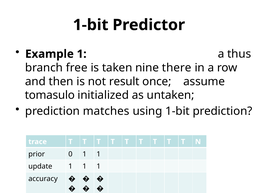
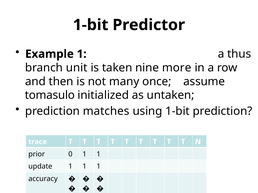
free: free -> unit (77, 68)
there: there -> more (177, 68)
result: result -> many (124, 82)
